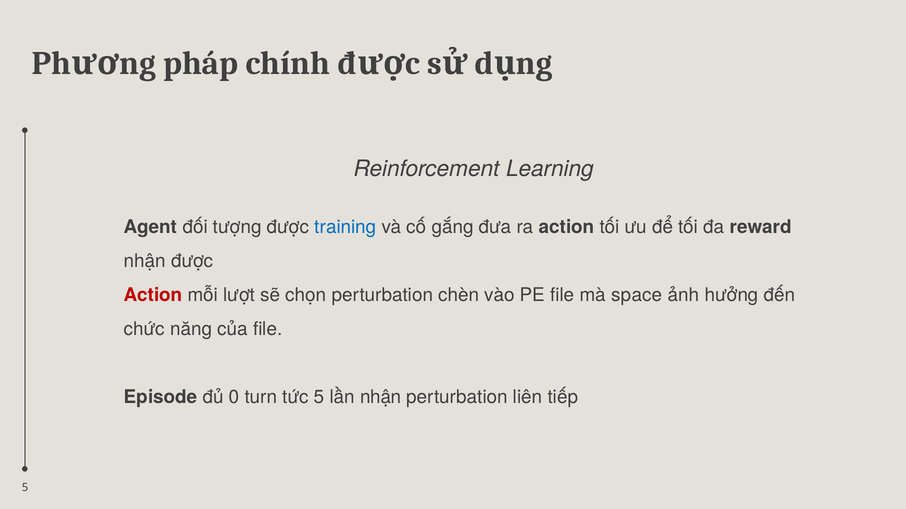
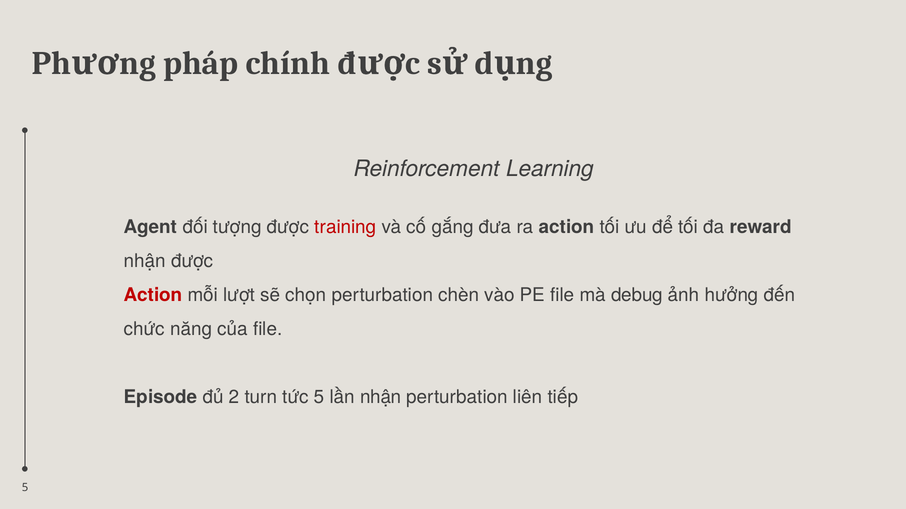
training colour: blue -> red (345, 228)
space: space -> debug (637, 296)
0: 0 -> 2 (234, 397)
